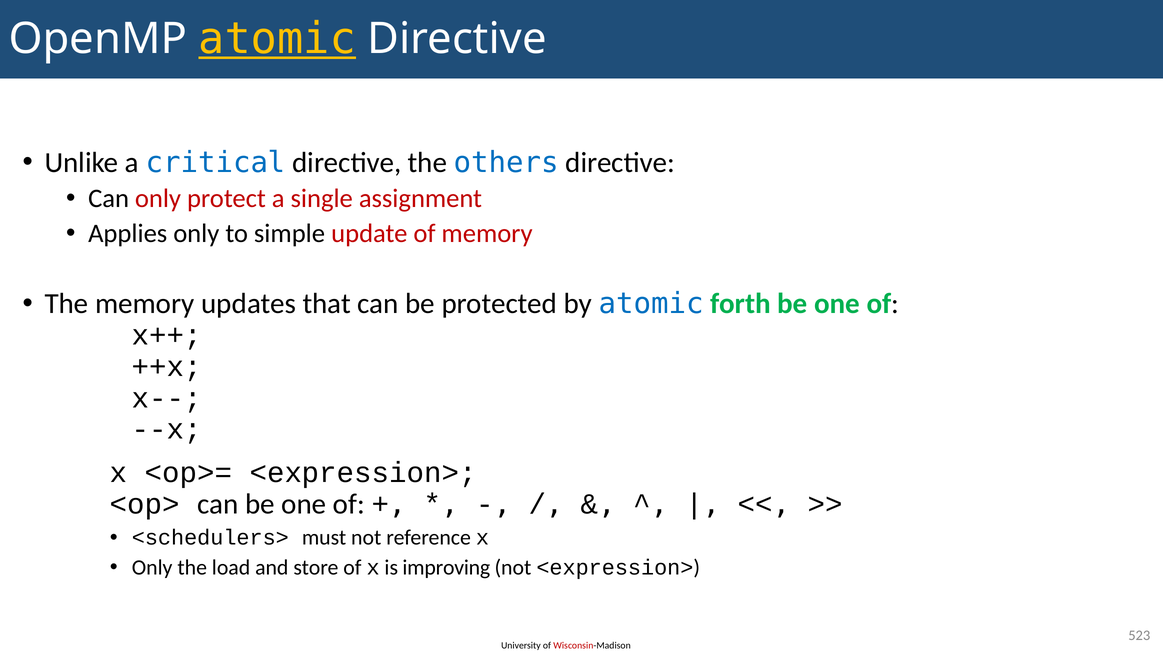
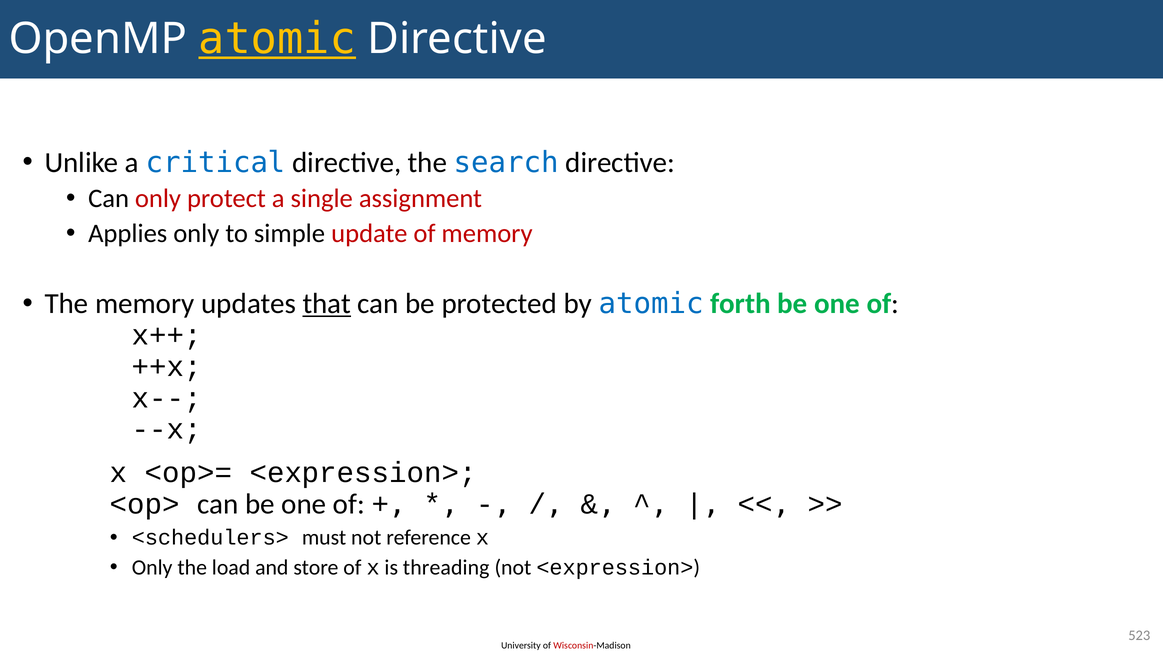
others: others -> search (506, 163)
that underline: none -> present (327, 304)
improving: improving -> threading (446, 567)
